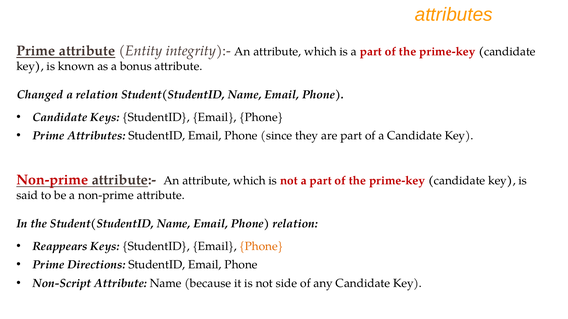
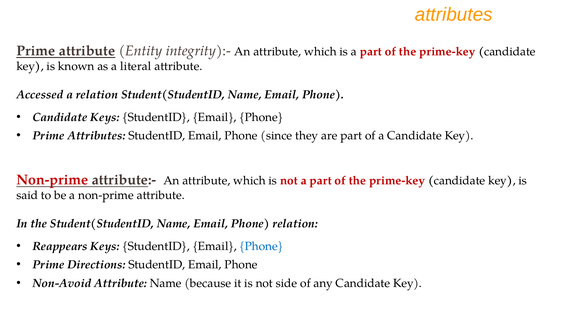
bonus: bonus -> literal (136, 66)
Changed: Changed -> Accessed (40, 95)
Phone colour: orange -> blue (261, 247)
Non-Script: Non-Script -> Non-Avoid (62, 284)
